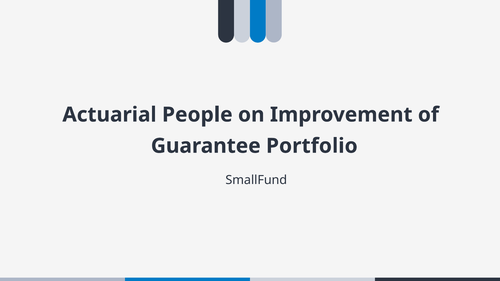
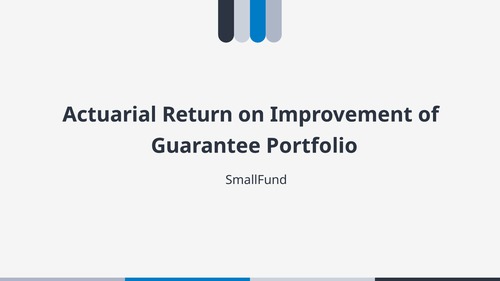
People: People -> Return (197, 115)
